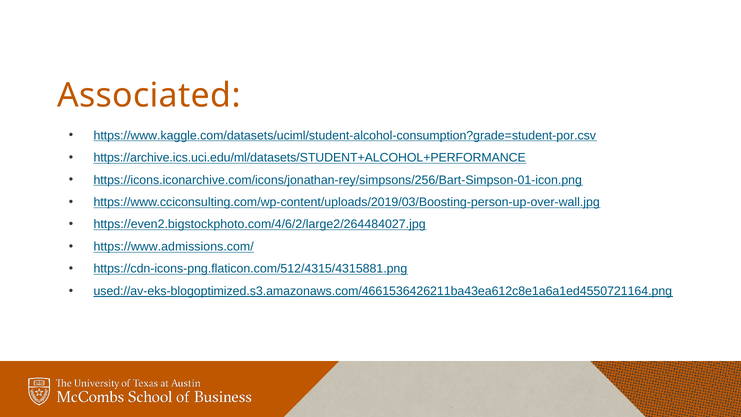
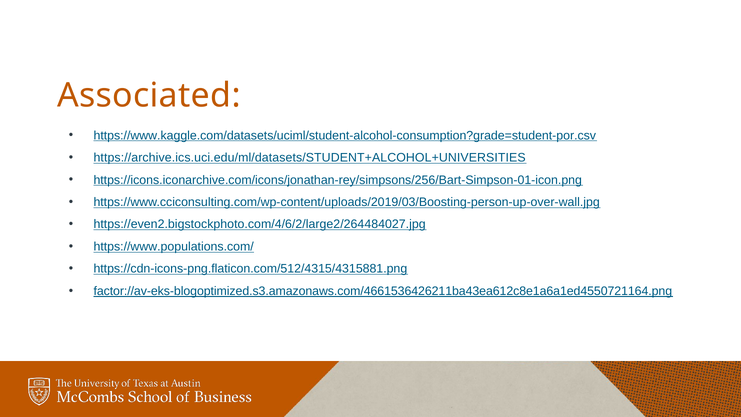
https://archive.ics.uci.edu/ml/datasets/STUDENT+ALCOHOL+PERFORMANCE: https://archive.ics.uci.edu/ml/datasets/STUDENT+ALCOHOL+PERFORMANCE -> https://archive.ics.uci.edu/ml/datasets/STUDENT+ALCOHOL+UNIVERSITIES (310, 158)
https://www.admissions.com/: https://www.admissions.com/ -> https://www.populations.com/ (174, 247)
used://av-eks-blogoptimized.s3.amazonaws.com/4661536426211ba43ea612c8e1a6a1ed4550721164.png: used://av-eks-blogoptimized.s3.amazonaws.com/4661536426211ba43ea612c8e1a6a1ed4550721164.png -> factor://av-eks-blogoptimized.s3.amazonaws.com/4661536426211ba43ea612c8e1a6a1ed4550721164.png (383, 291)
